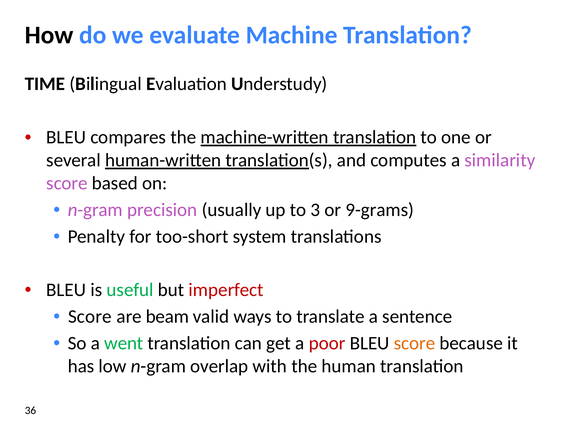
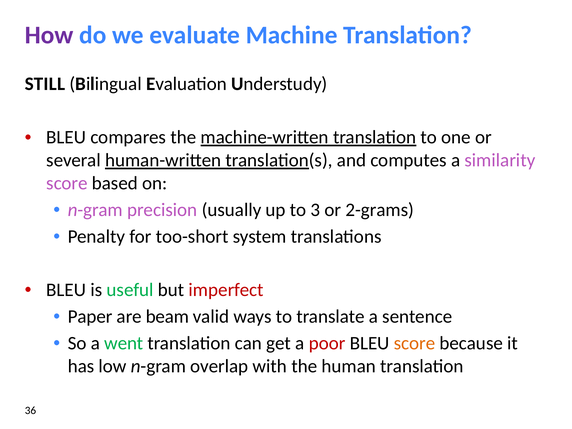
How colour: black -> purple (49, 35)
TIME: TIME -> STILL (45, 84)
9-grams: 9-grams -> 2-grams (380, 210)
Score: Score -> Paper (90, 317)
